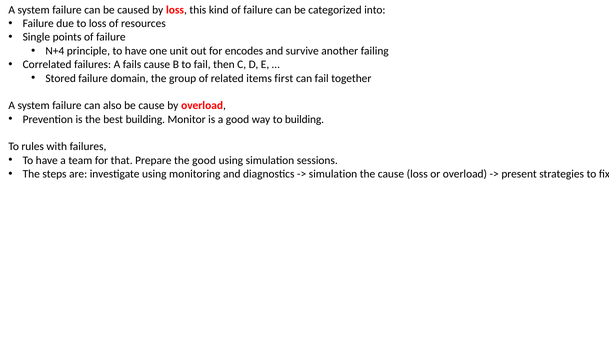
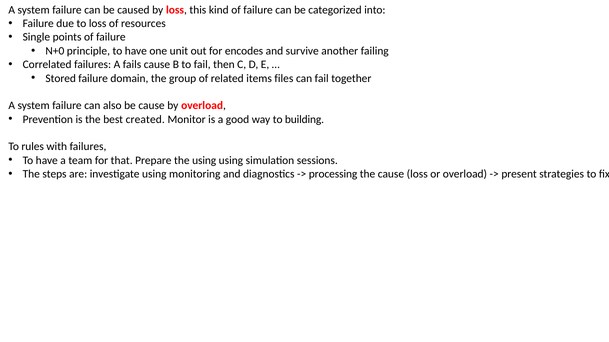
N+4: N+4 -> N+0 (55, 51)
first: first -> files (284, 78)
best building: building -> created (145, 119)
the good: good -> using (204, 161)
simulation: simulation -> processing (333, 174)
